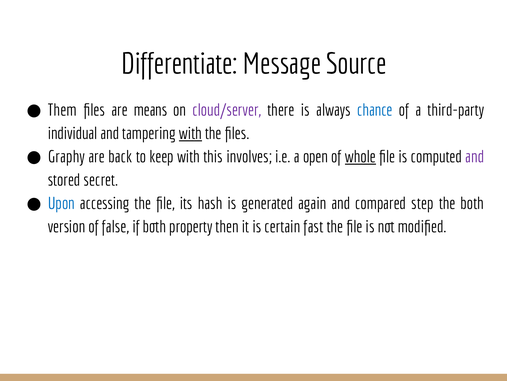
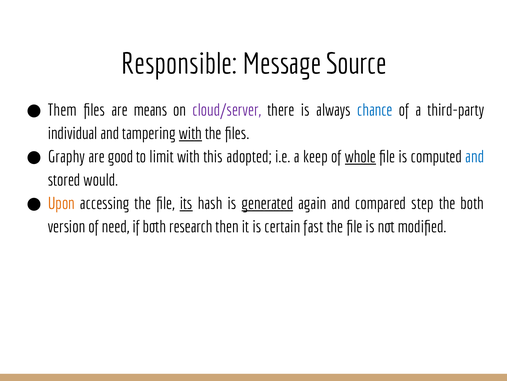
Differentiate: Differentiate -> Responsible (179, 64)
back: back -> good (120, 157)
keep: keep -> limit (162, 157)
involves: involves -> adopted (249, 157)
open: open -> keep (315, 157)
and colour: purple -> blue (475, 157)
secret: secret -> would (101, 180)
Upon colour: blue -> orange (61, 203)
its underline: none -> present (186, 203)
generated underline: none -> present (267, 203)
false: false -> need (116, 227)
property: property -> research (191, 227)
